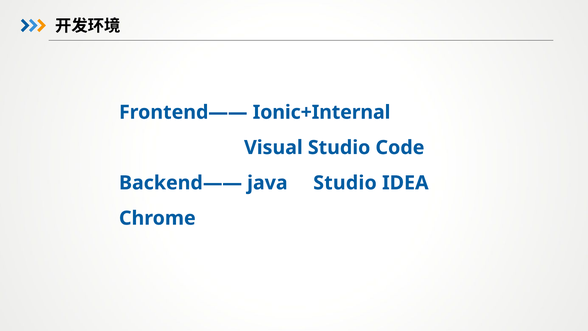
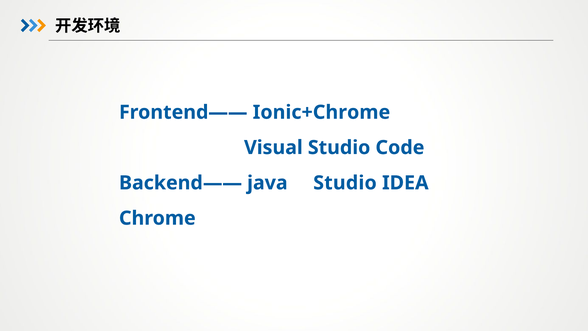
Ionic+Internal: Ionic+Internal -> Ionic+Chrome (321, 112)
